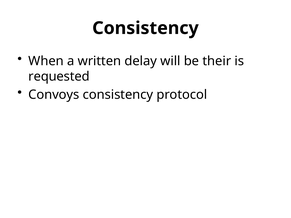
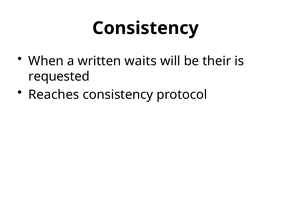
delay: delay -> waits (141, 61)
Convoys: Convoys -> Reaches (54, 95)
